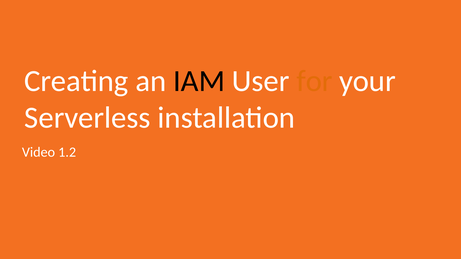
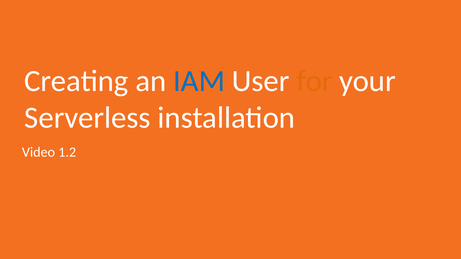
IAM colour: black -> blue (199, 81)
